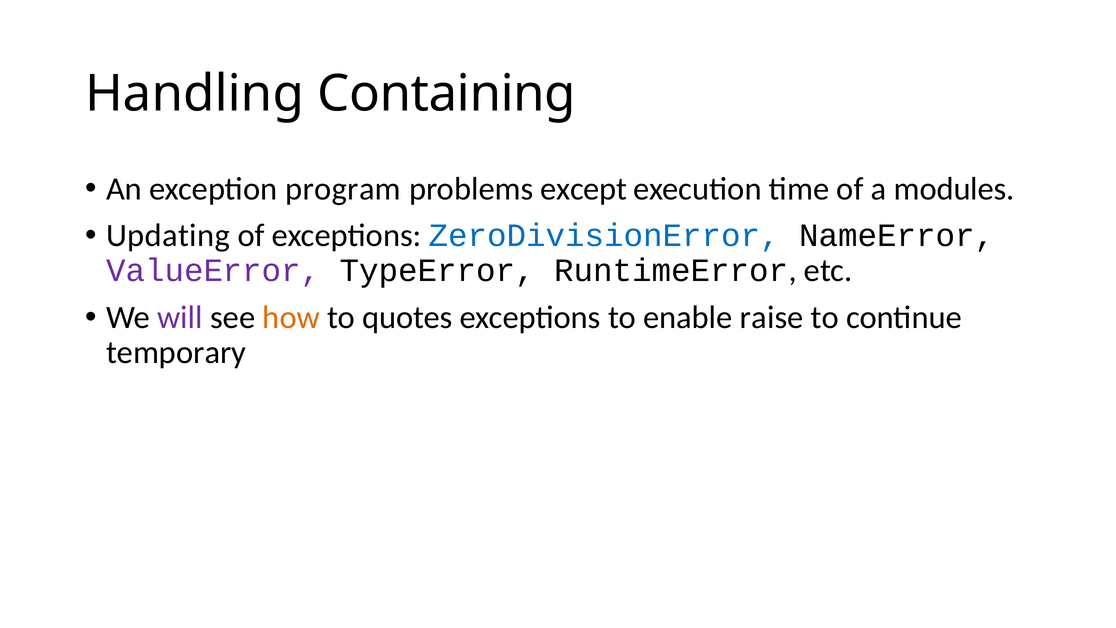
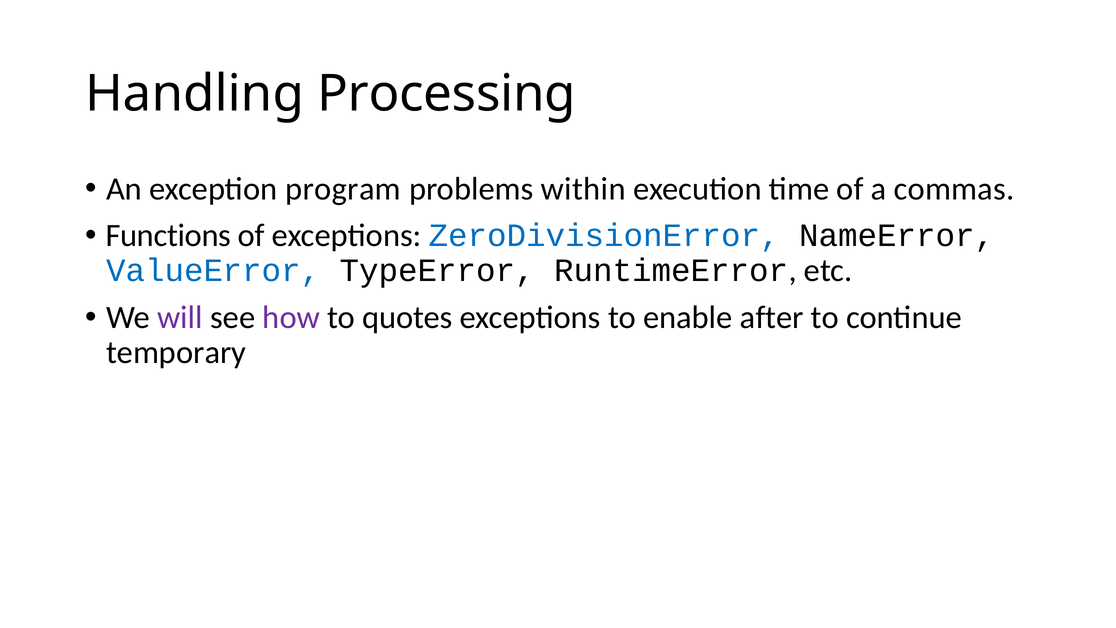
Containing: Containing -> Processing (447, 94)
except: except -> within (583, 189)
modules: modules -> commas (954, 189)
Updating: Updating -> Functions (168, 235)
ValueError colour: purple -> blue (213, 271)
how colour: orange -> purple (291, 317)
raise: raise -> after (772, 317)
